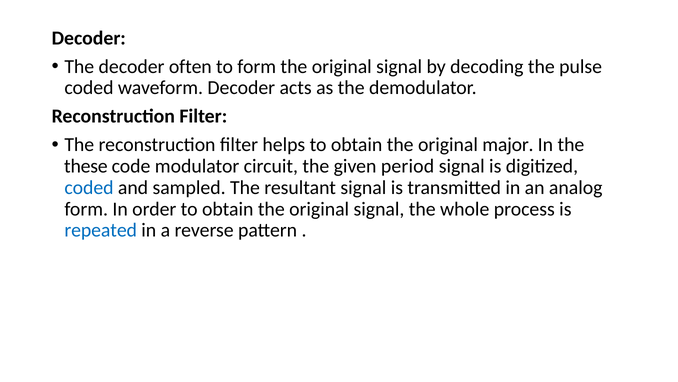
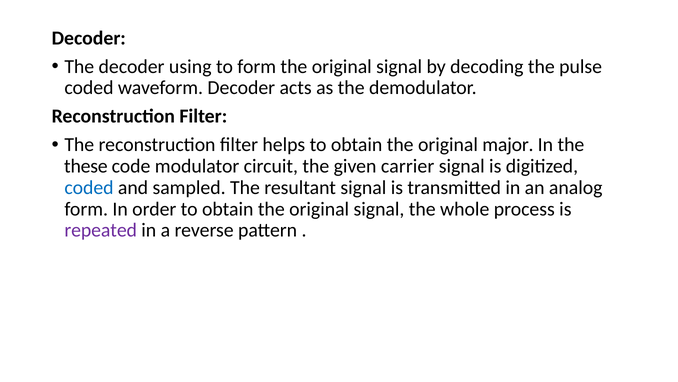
often: often -> using (190, 66)
period: period -> carrier (408, 166)
repeated colour: blue -> purple (101, 230)
